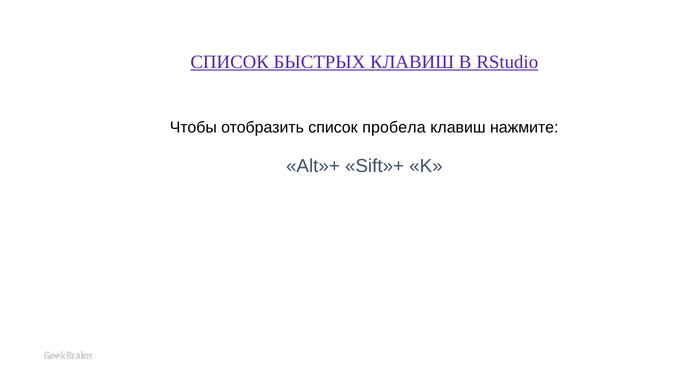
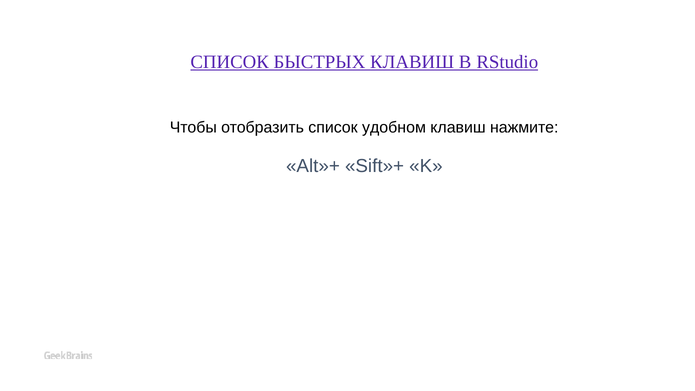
пробела: пробела -> удобном (394, 128)
